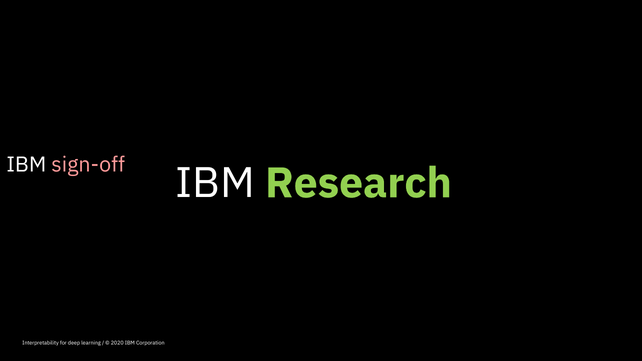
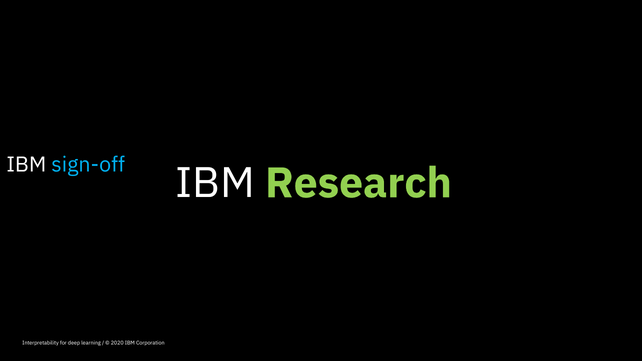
sign-off colour: pink -> light blue (88, 165)
